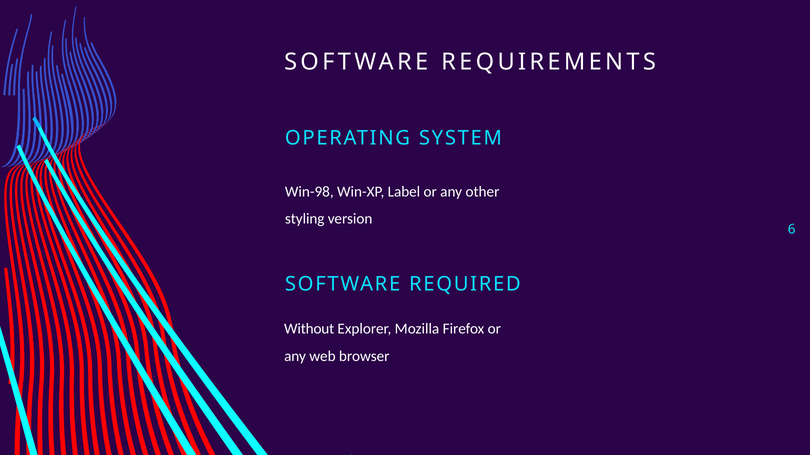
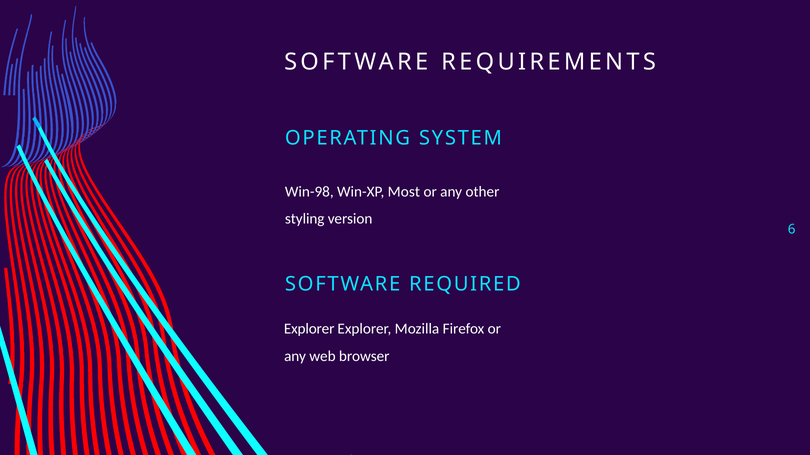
Label: Label -> Most (404, 192)
Without: Without -> Explorer (309, 329)
